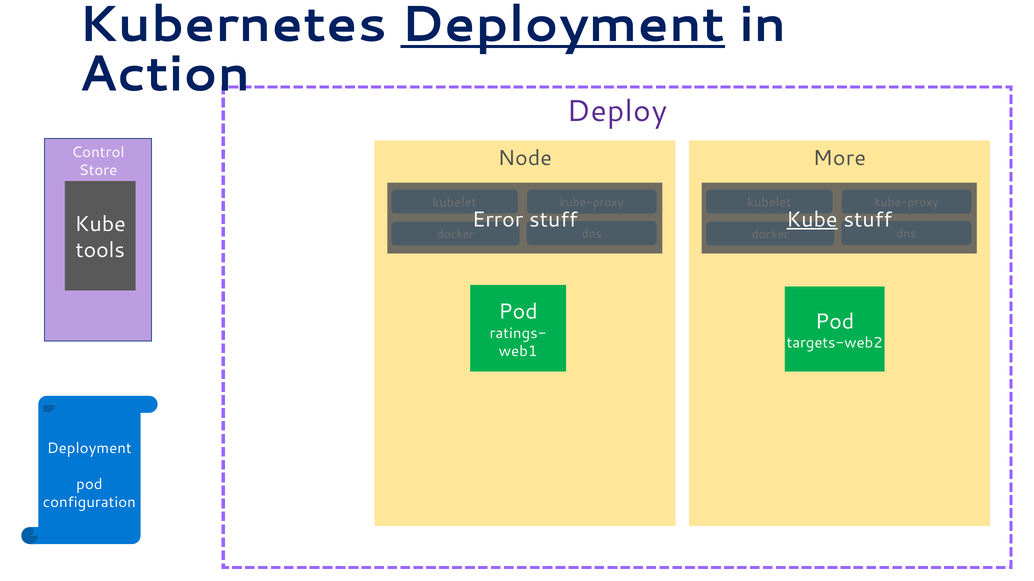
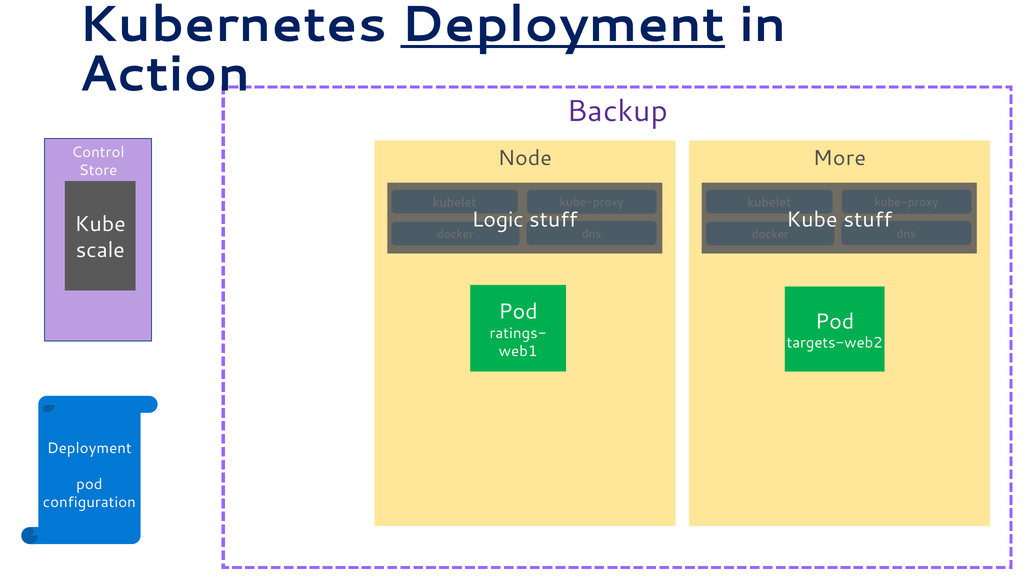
Deploy: Deploy -> Backup (617, 111)
Error: Error -> Logic (498, 220)
Kube underline: present -> none (812, 220)
tools: tools -> scale (100, 250)
